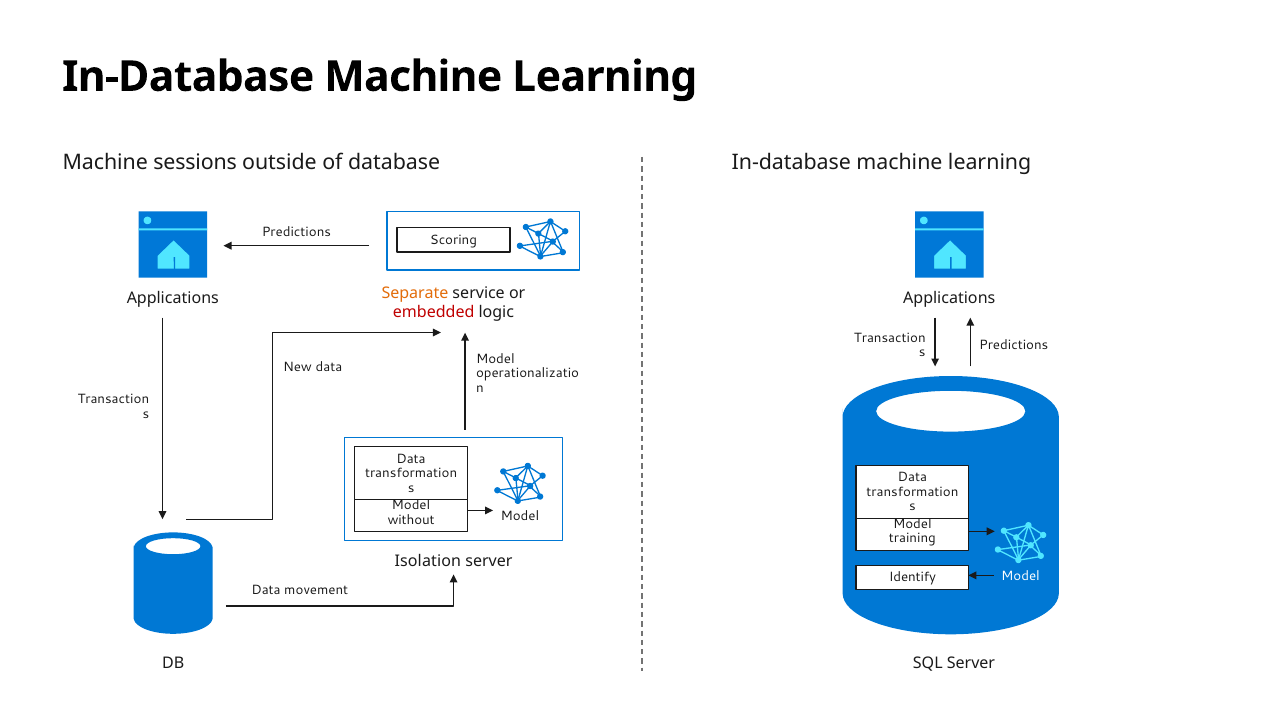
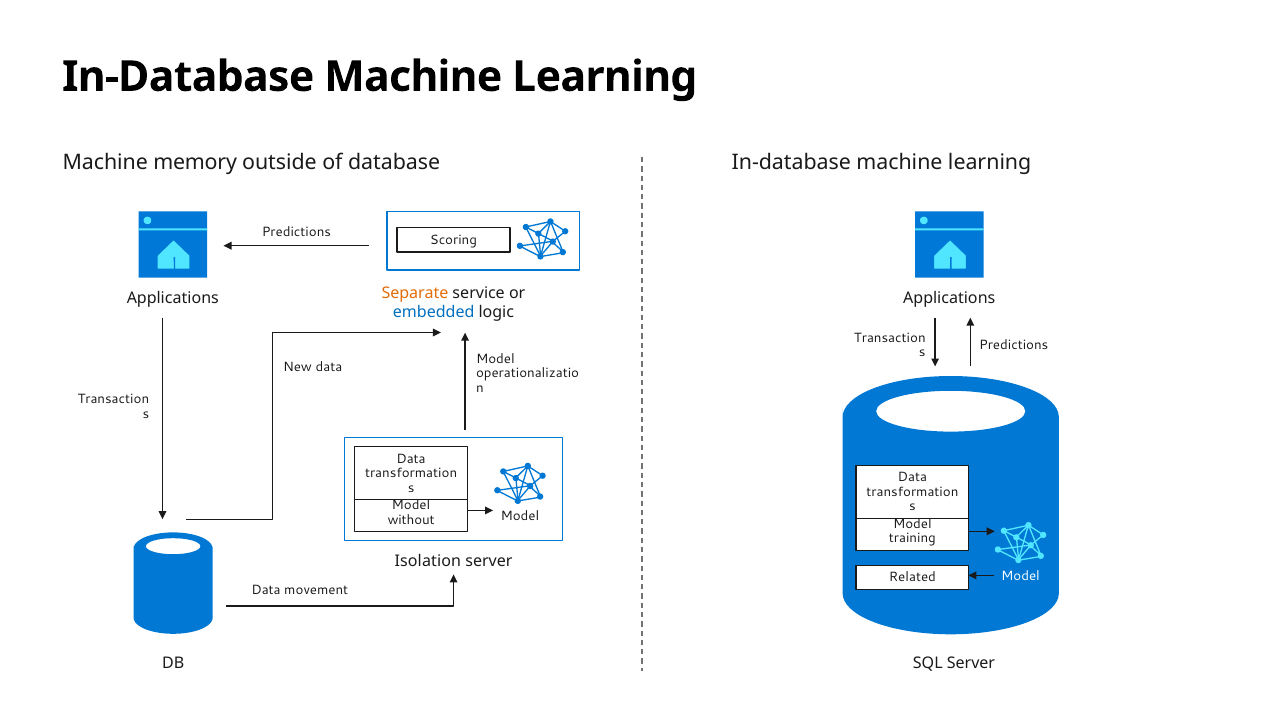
sessions: sessions -> memory (195, 162)
embedded colour: red -> blue (434, 312)
Identify: Identify -> Related (912, 578)
